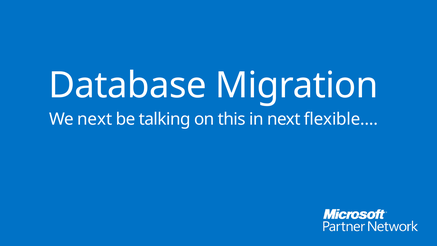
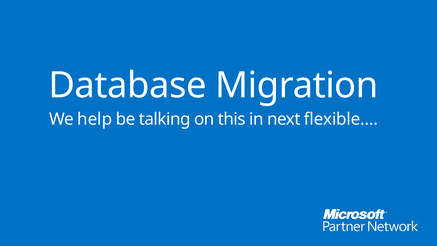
We next: next -> help (95, 119)
